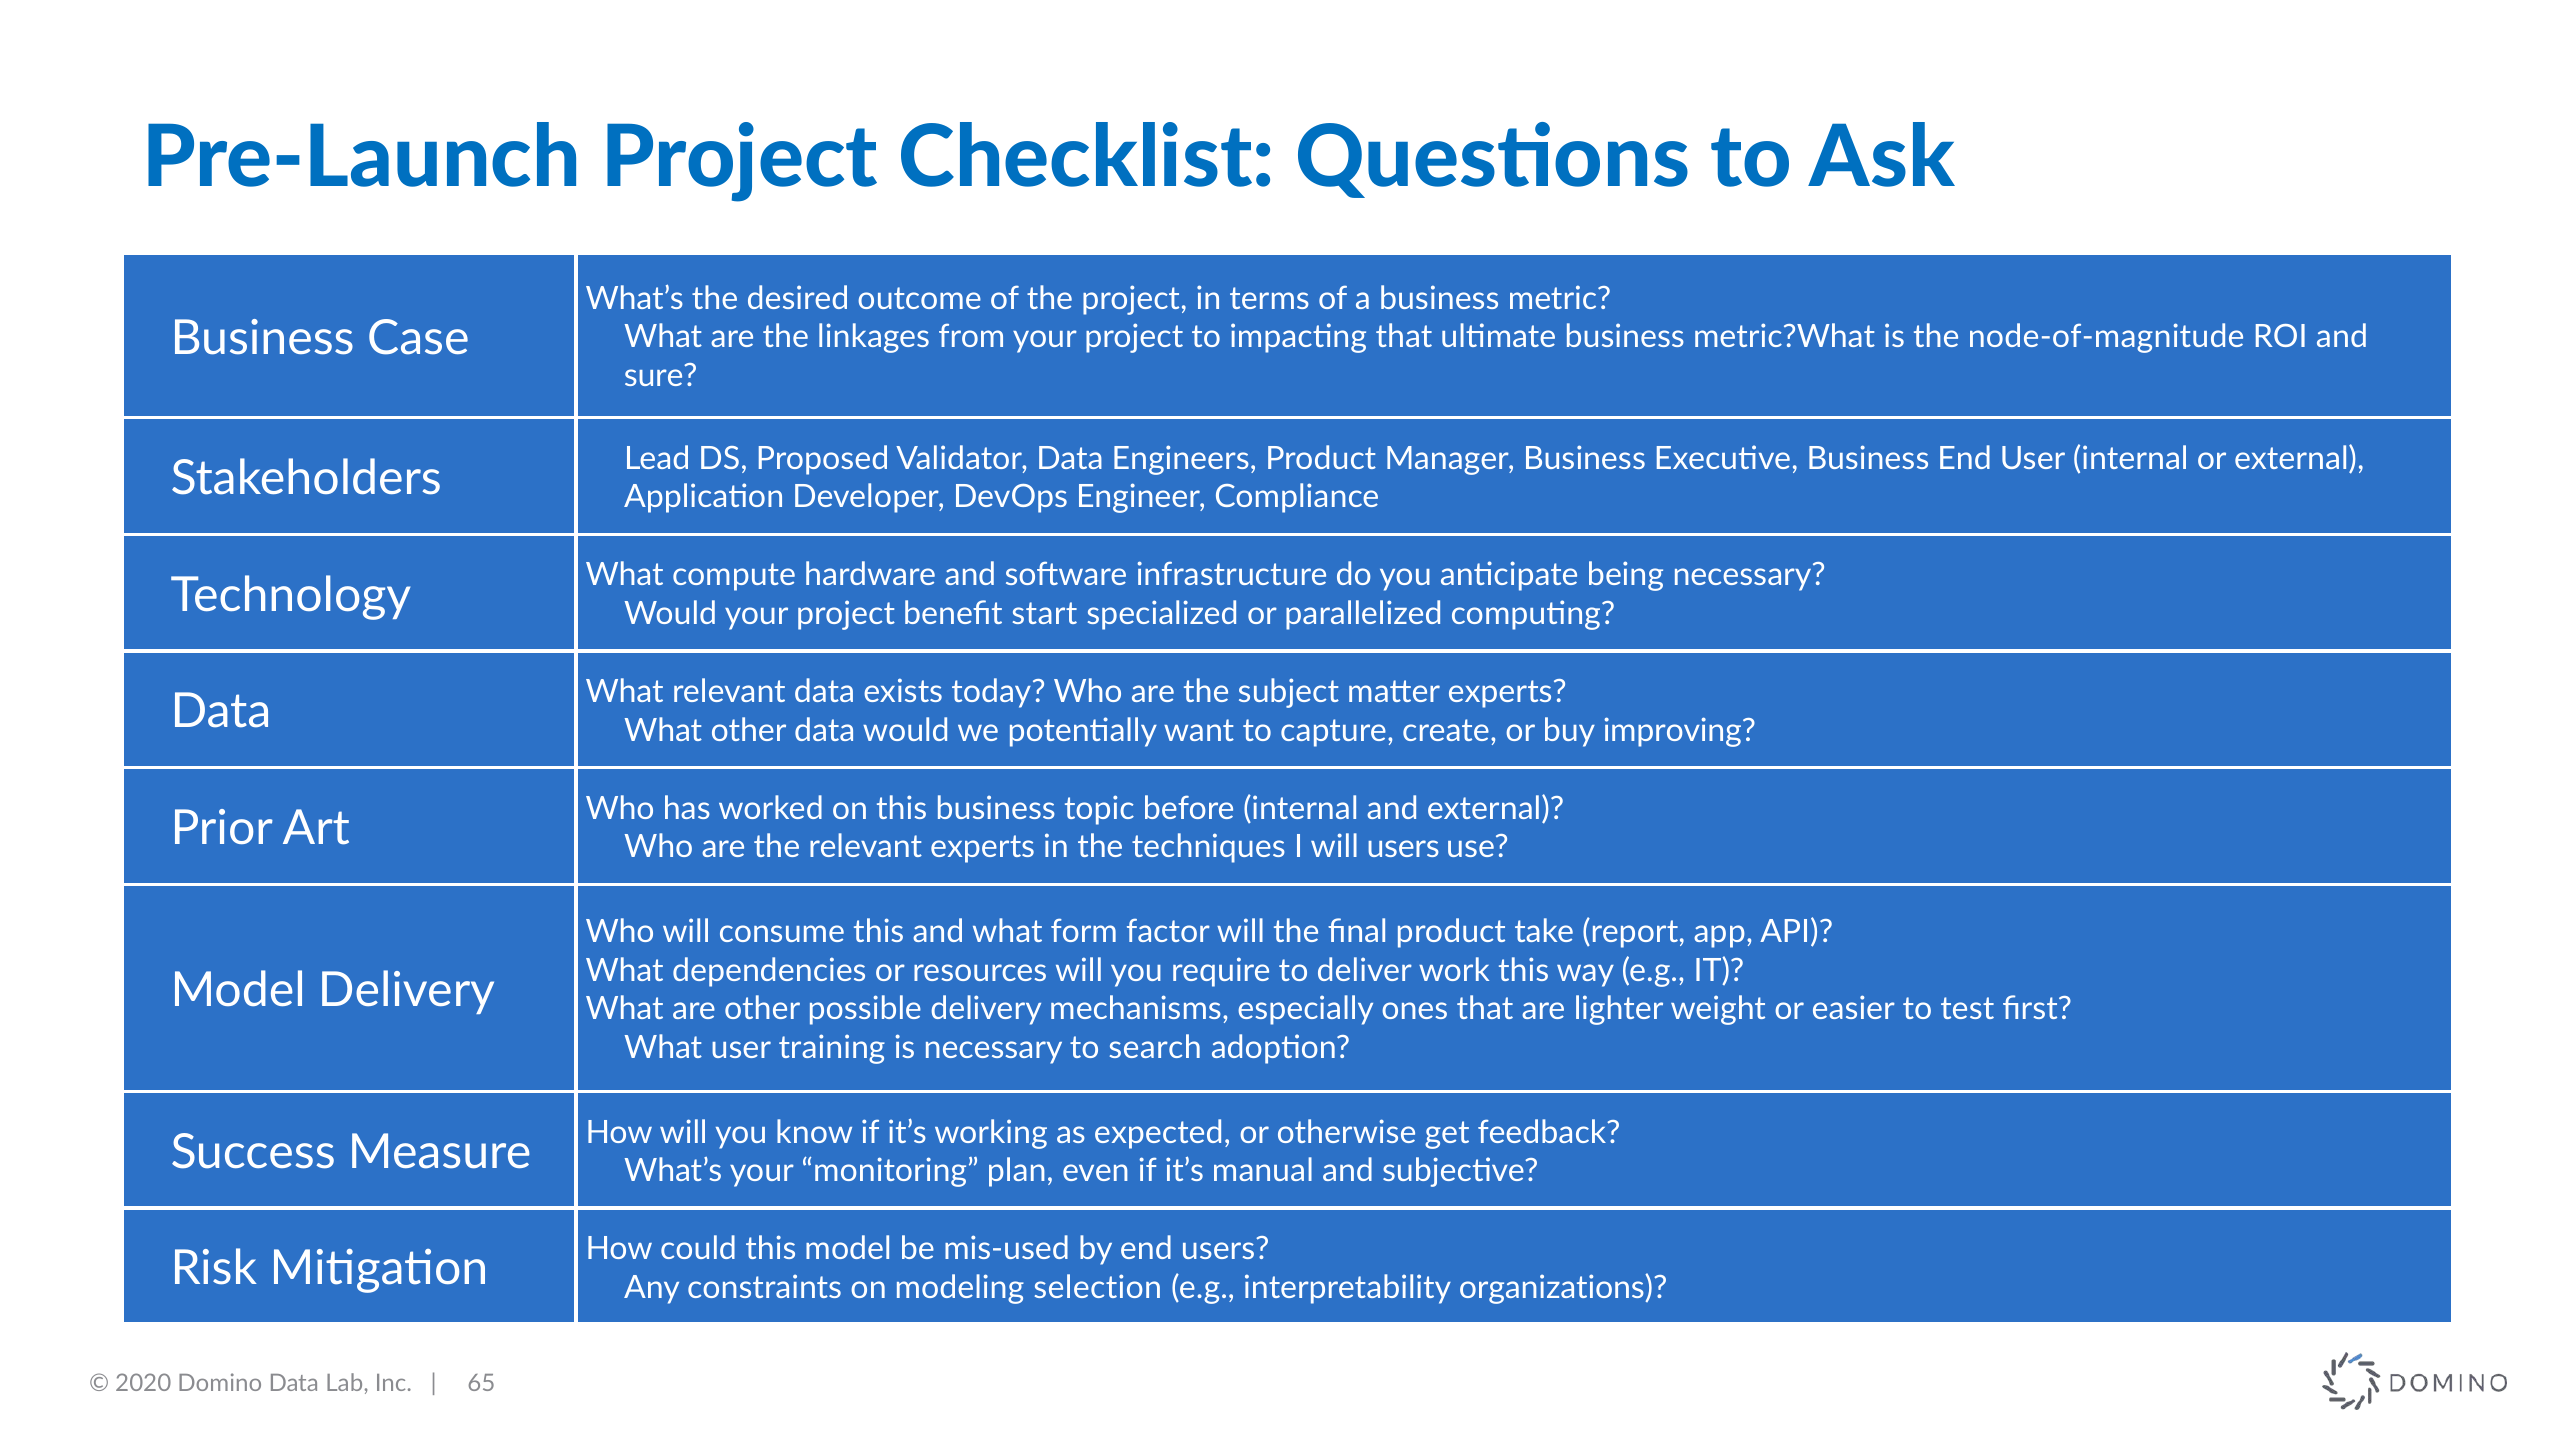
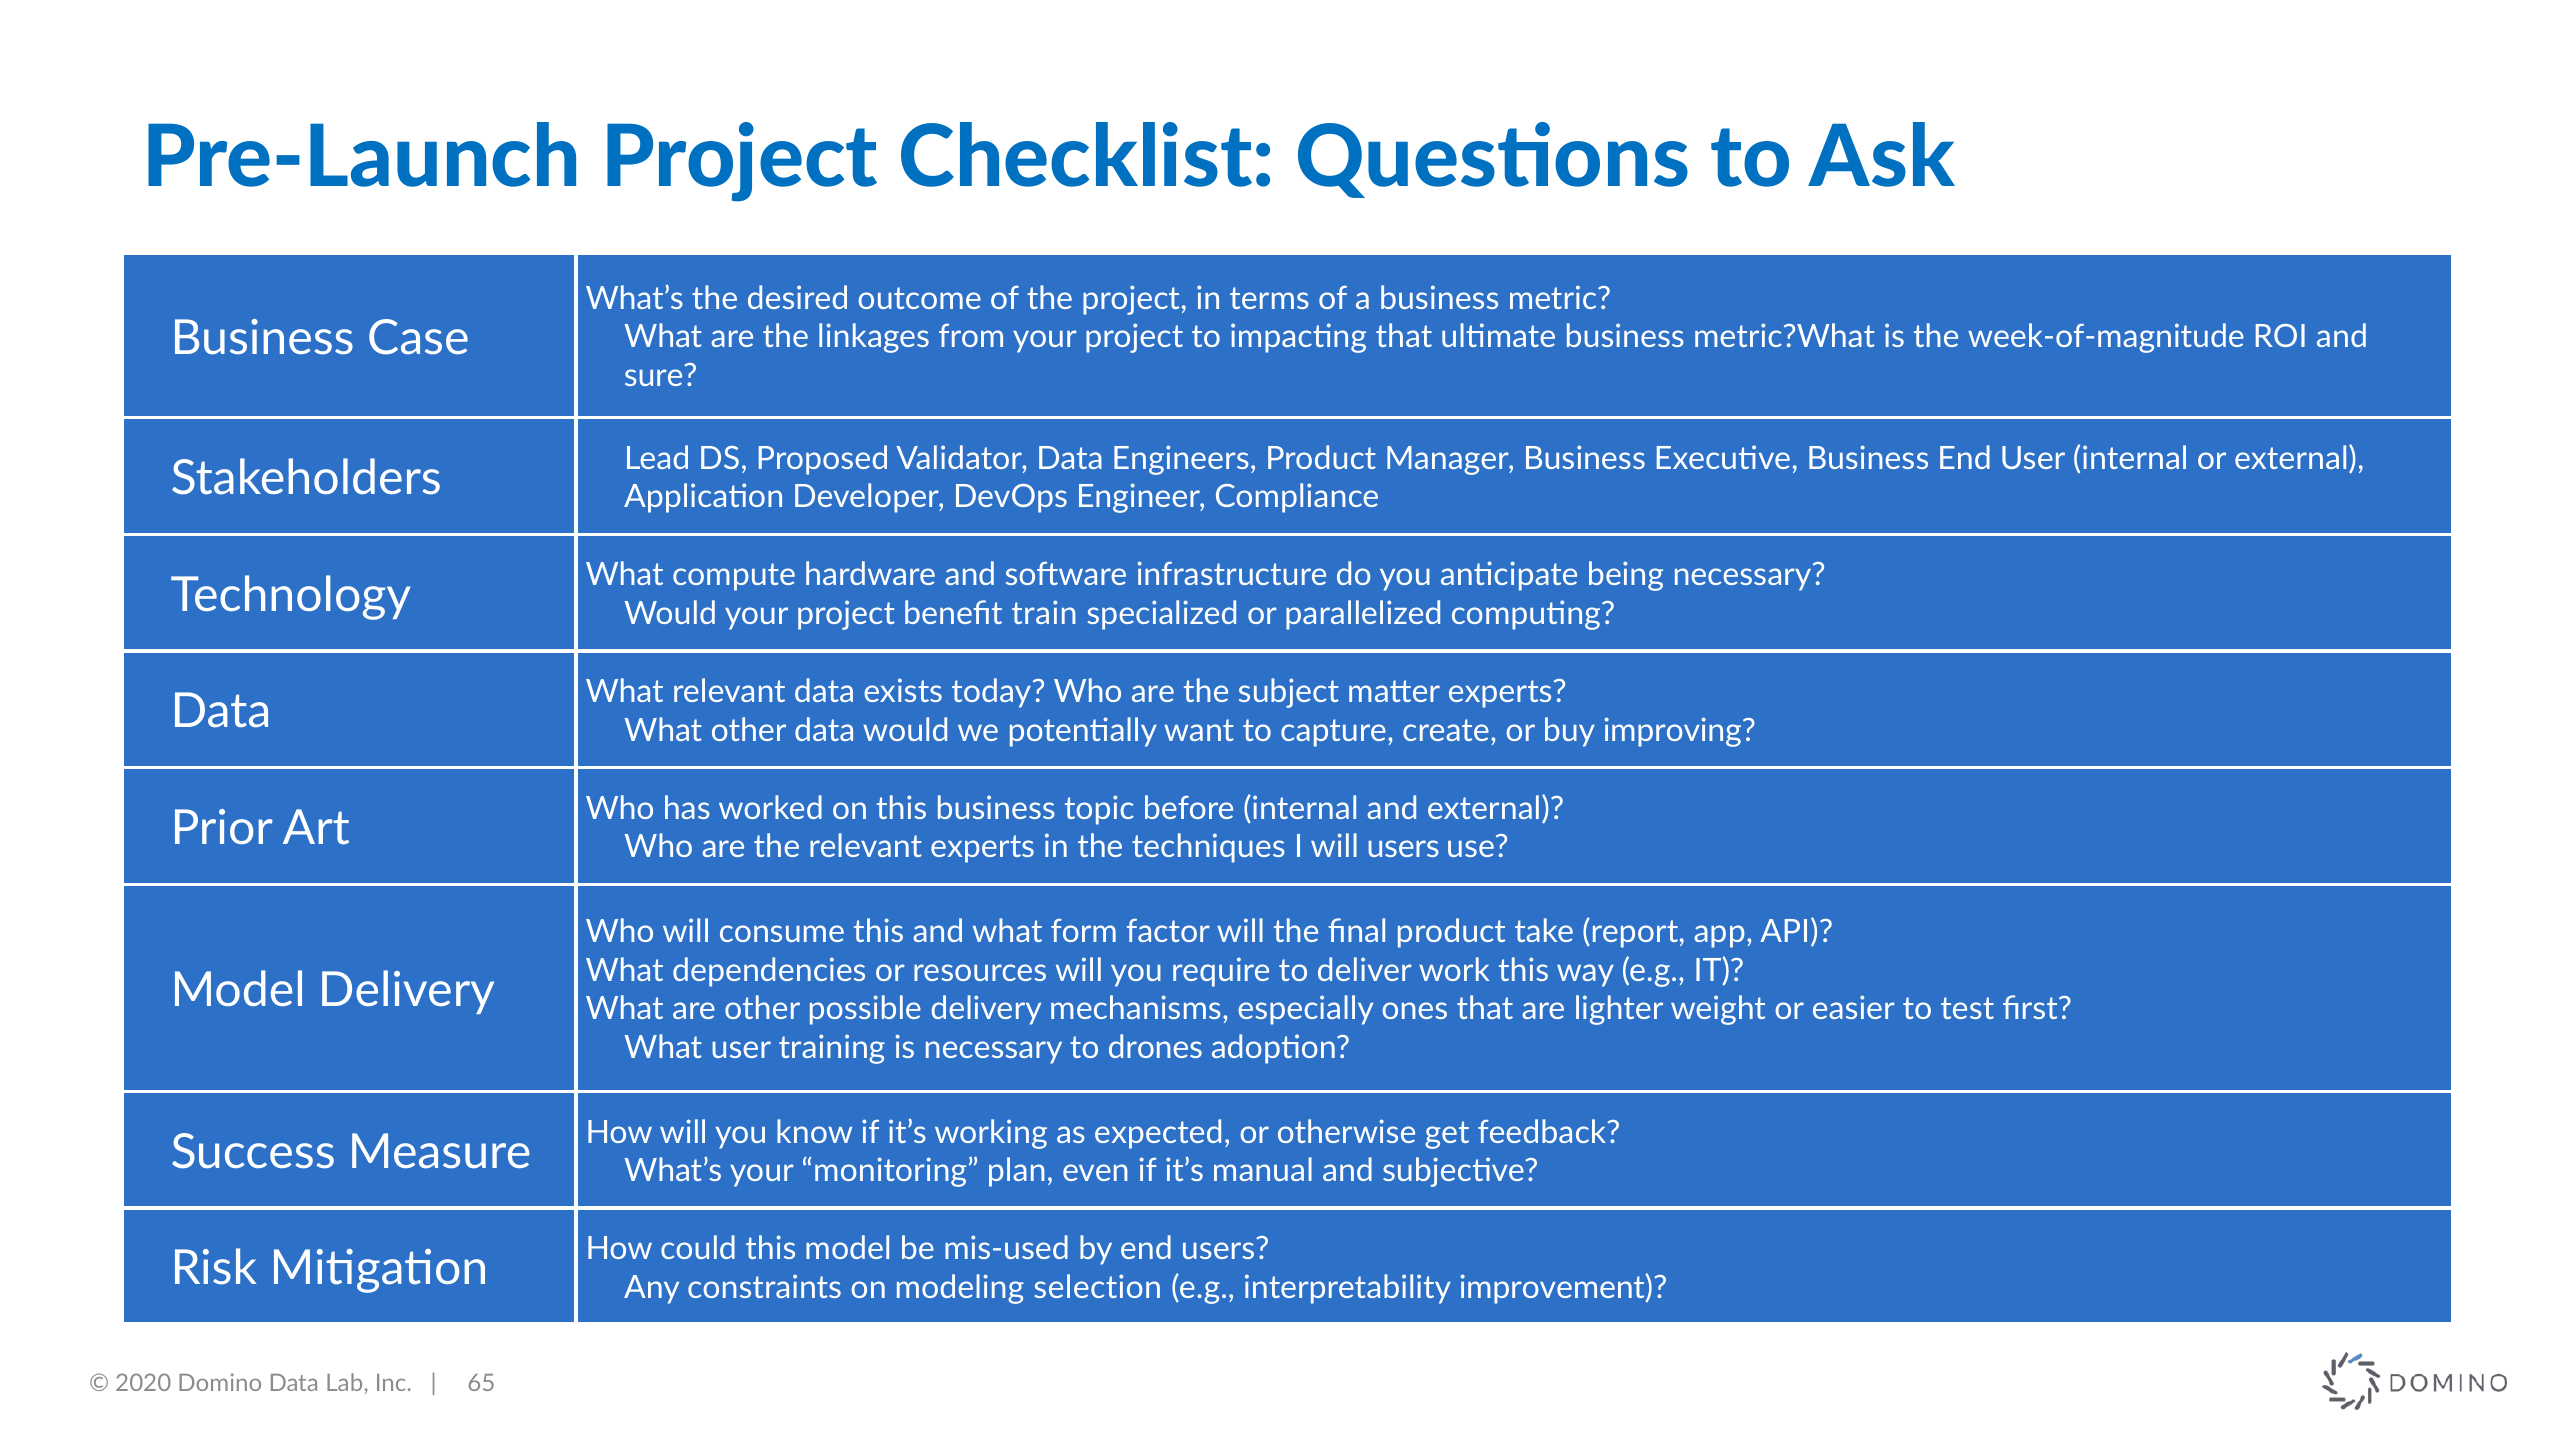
node-of-magnitude: node-of-magnitude -> week-of-magnitude (2106, 337)
start: start -> train (1044, 614)
search: search -> drones (1155, 1048)
organizations: organizations -> improvement (1563, 1287)
